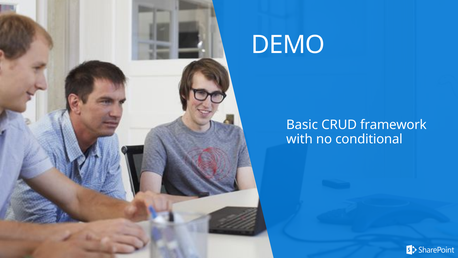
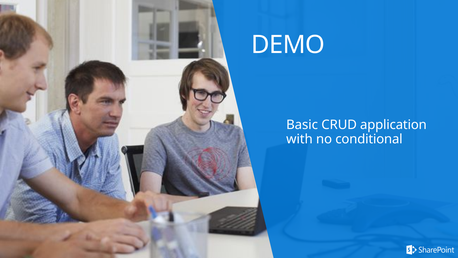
framework: framework -> application (393, 125)
